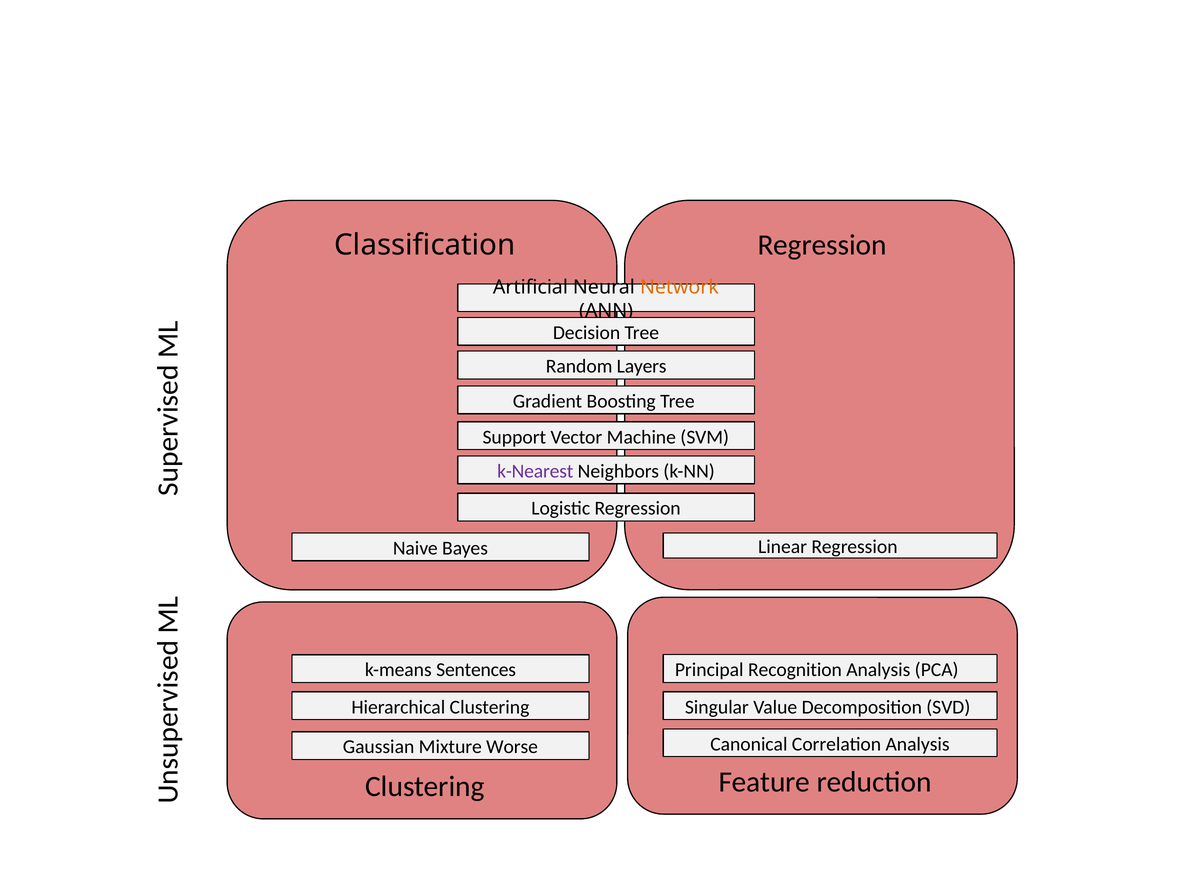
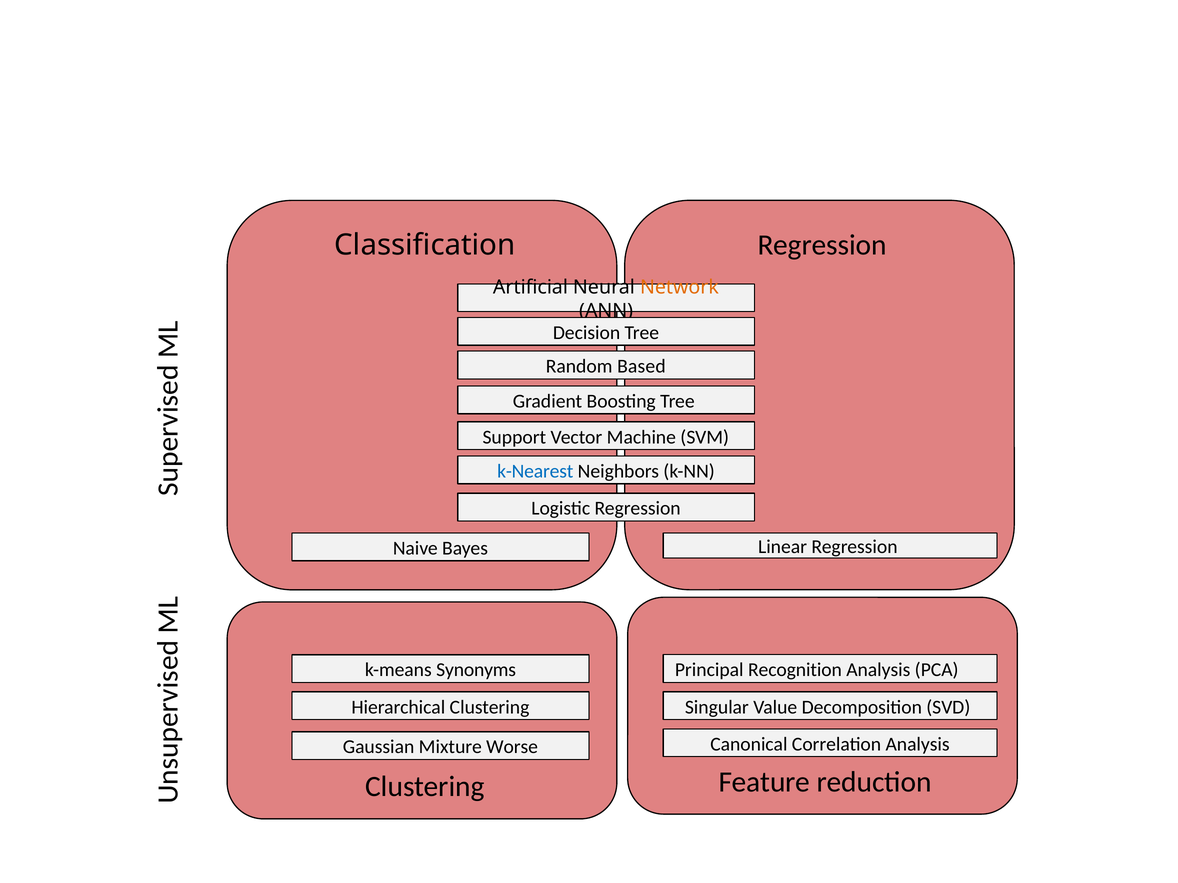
Layers: Layers -> Based (641, 367)
k-Nearest colour: purple -> blue (535, 471)
Sentences: Sentences -> Synonyms (476, 670)
